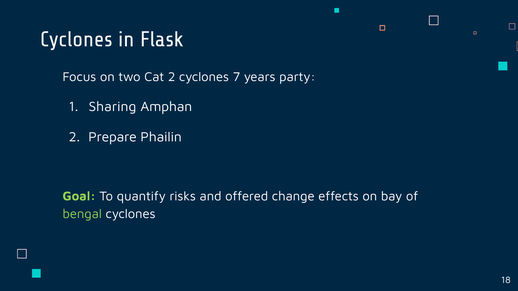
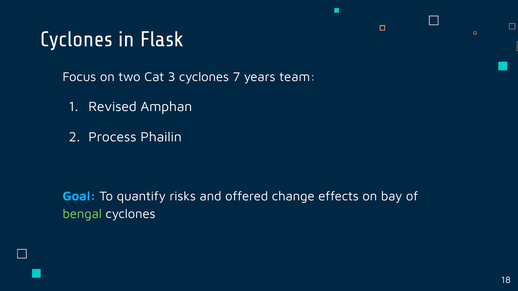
Cat 2: 2 -> 3 (172, 77)
party: party -> team (297, 77)
Sharing: Sharing -> Revised (113, 107)
Prepare: Prepare -> Process (112, 137)
Goal colour: light green -> light blue (79, 196)
